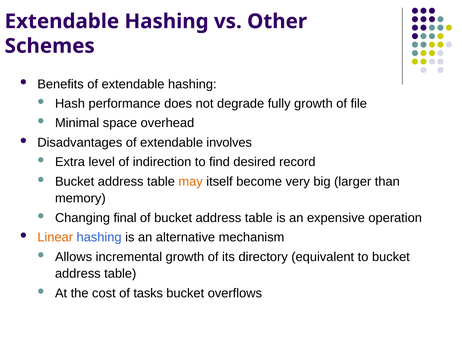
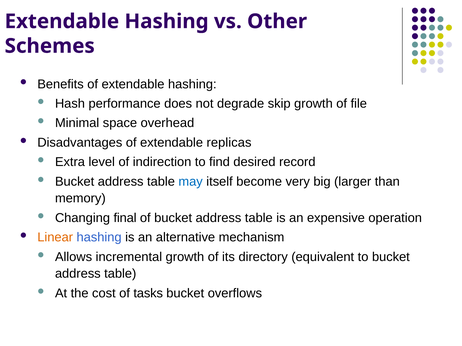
fully: fully -> skip (279, 104)
involves: involves -> replicas (229, 143)
may colour: orange -> blue (191, 182)
